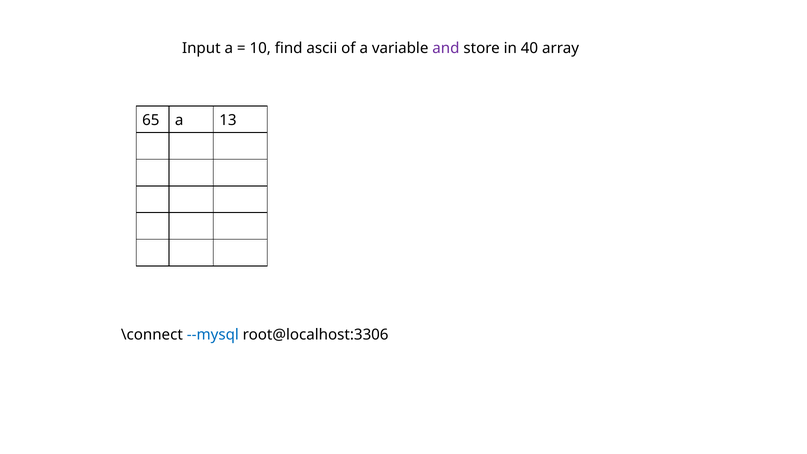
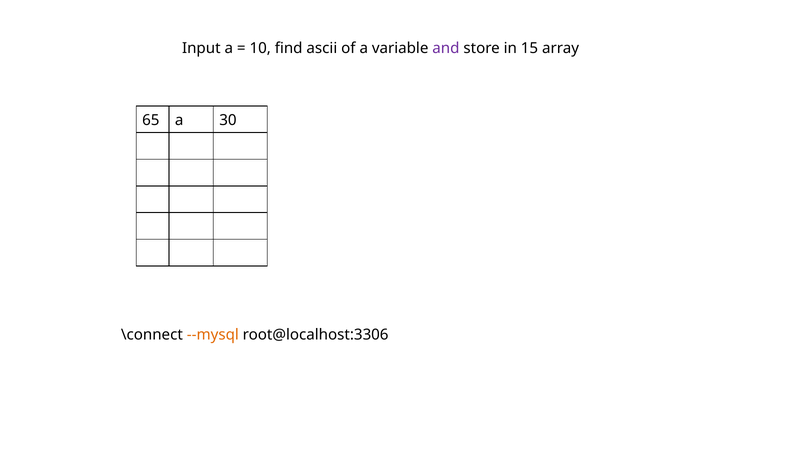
40: 40 -> 15 (529, 48)
13: 13 -> 30 (228, 120)
--mysql colour: blue -> orange (213, 335)
